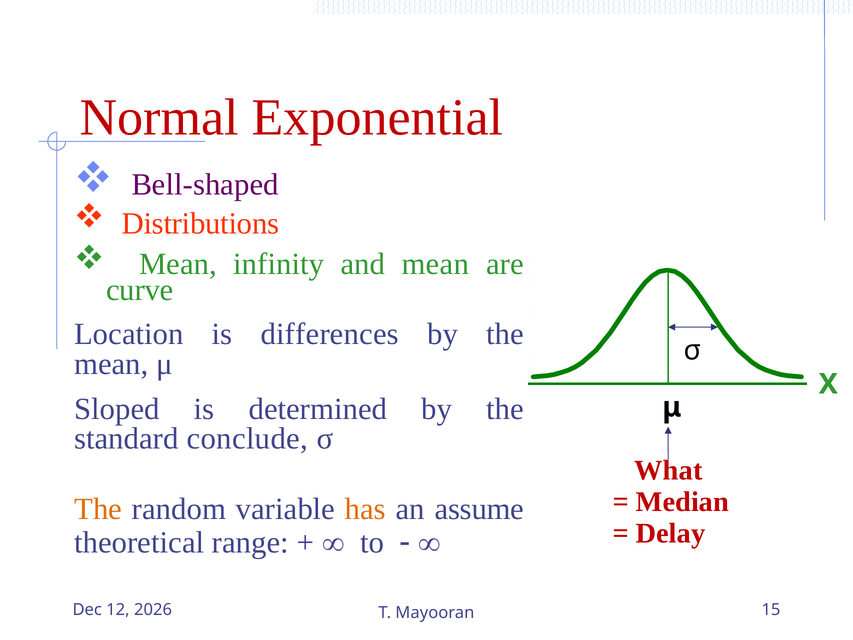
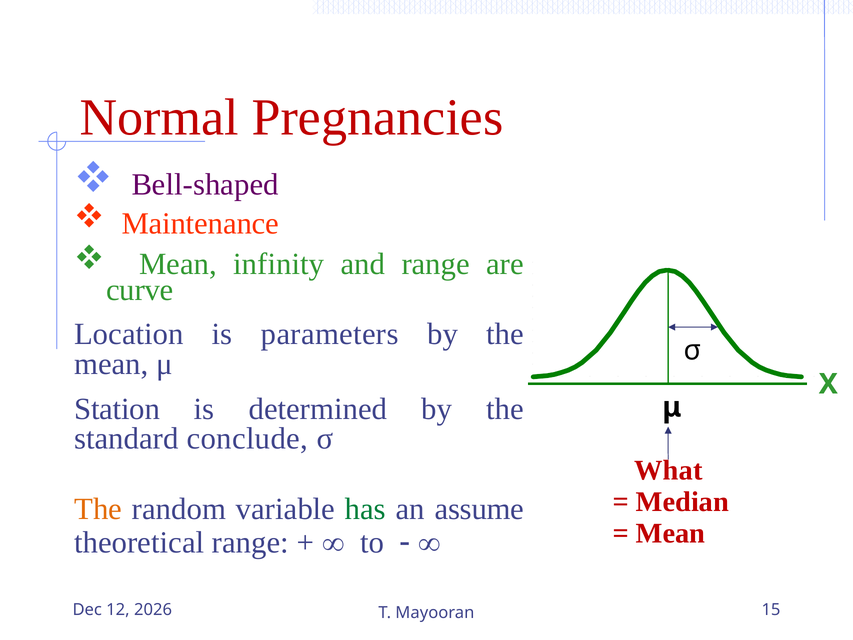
Exponential: Exponential -> Pregnancies (377, 117)
Distributions: Distributions -> Maintenance (200, 224)
and mean: mean -> range (436, 264)
differences: differences -> parameters (330, 334)
Sloped: Sloped -> Station (117, 409)
has colour: orange -> green (365, 509)
Delay: Delay -> Mean (671, 533)
